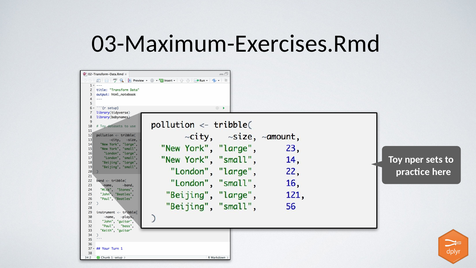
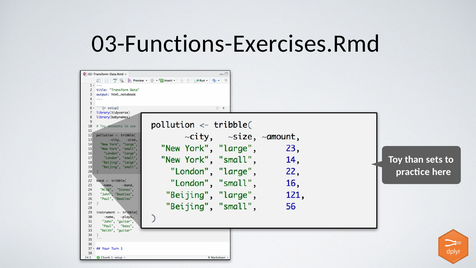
03-Maximum-Exercises.Rmd: 03-Maximum-Exercises.Rmd -> 03-Functions-Exercises.Rmd (236, 44)
nper: nper -> than (414, 159)
